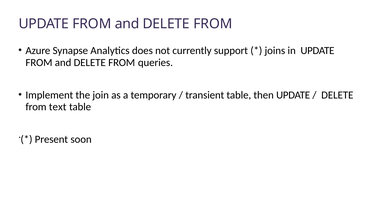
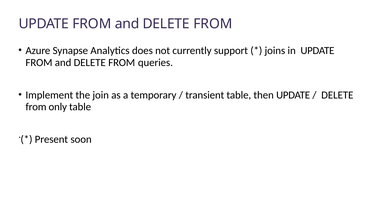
text: text -> only (58, 107)
